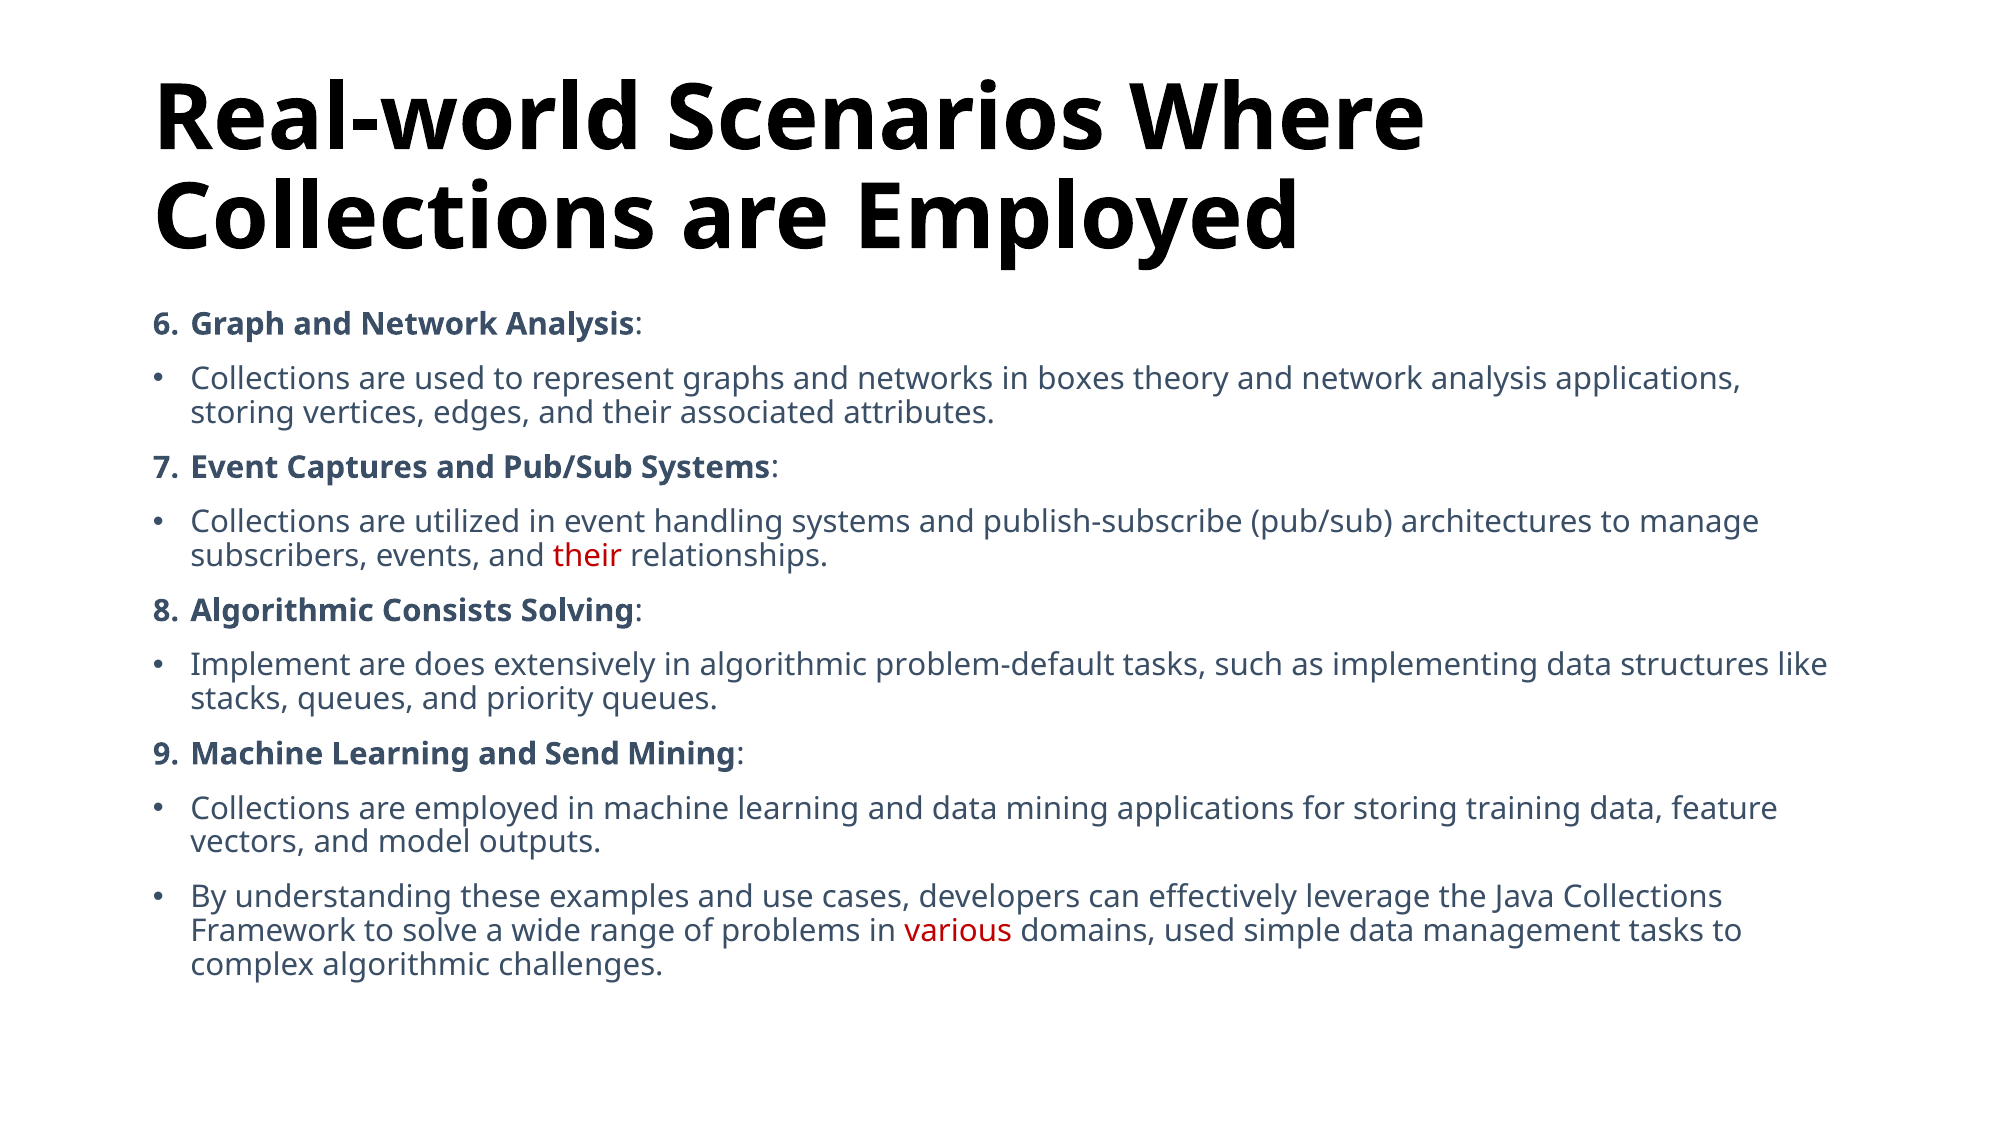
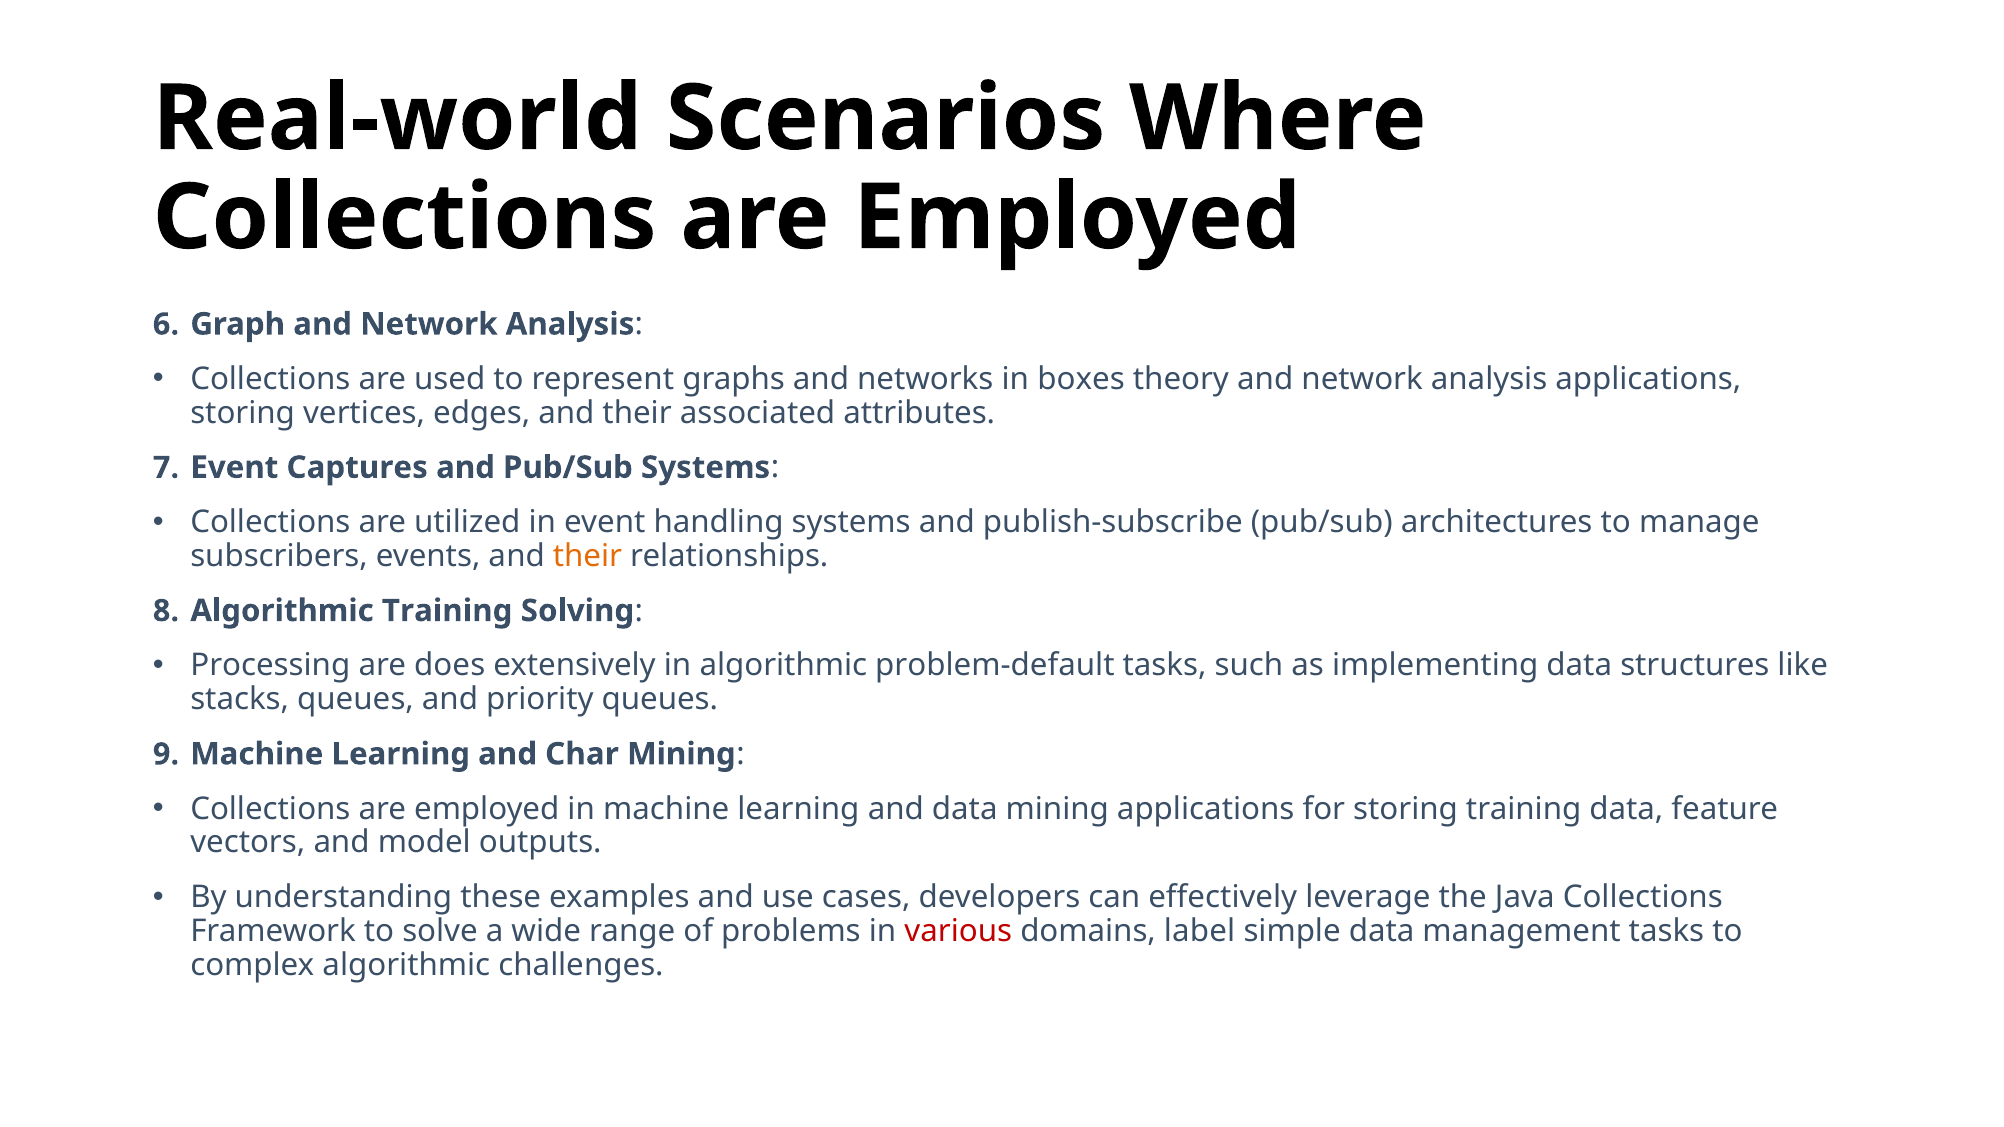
their colour: red -> orange (587, 556)
Algorithmic Consists: Consists -> Training (447, 611)
Implement: Implement -> Processing (270, 666)
Send: Send -> Char (582, 754)
domains used: used -> label (1200, 931)
